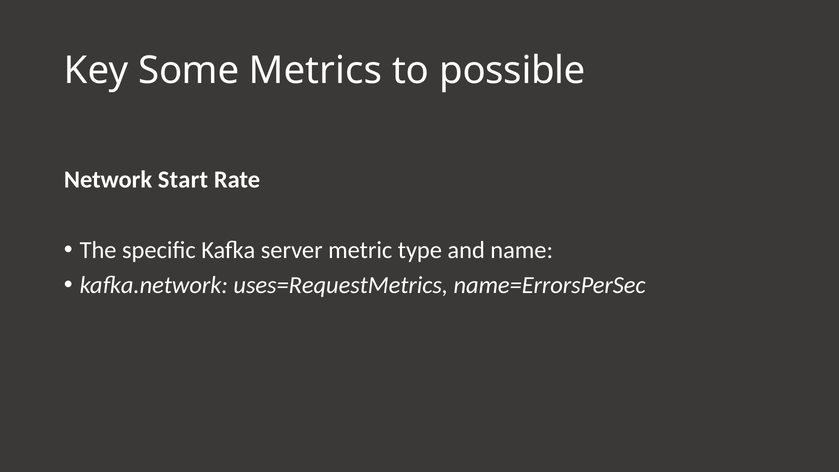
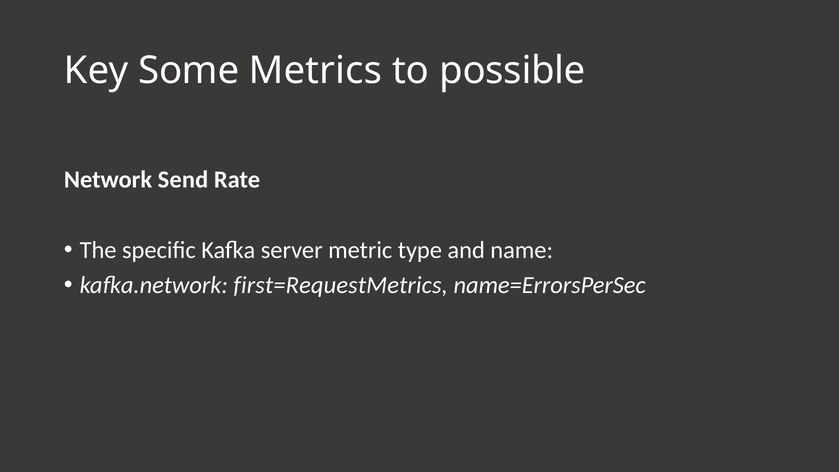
Start: Start -> Send (183, 180)
uses=RequestMetrics: uses=RequestMetrics -> first=RequestMetrics (341, 285)
